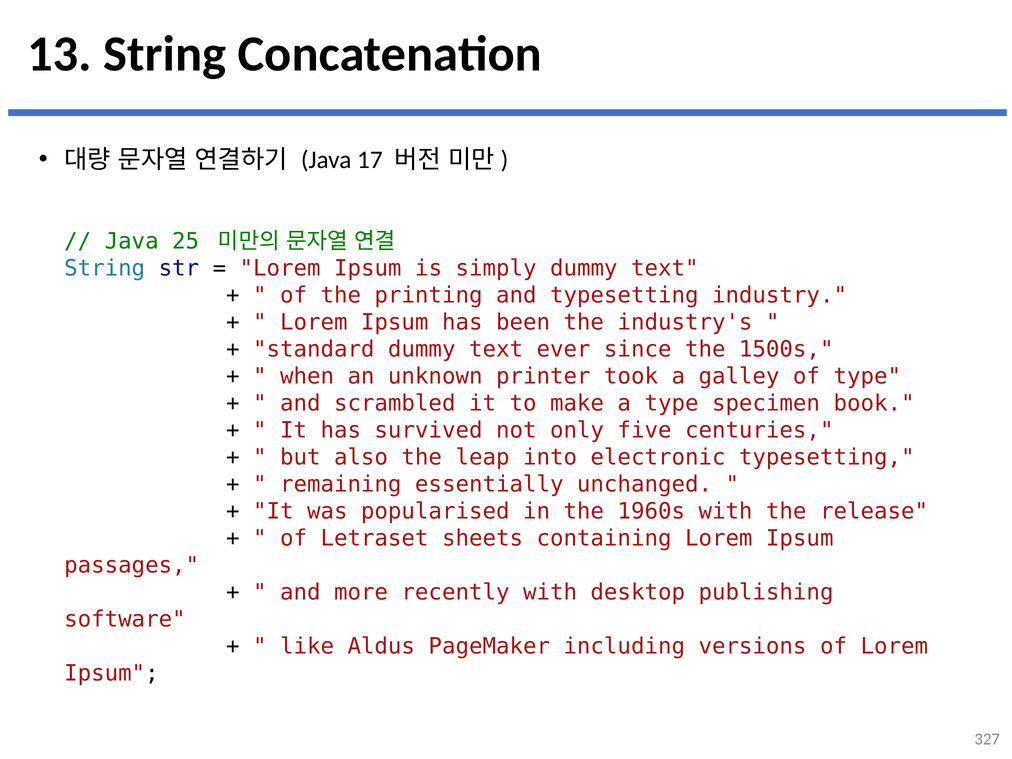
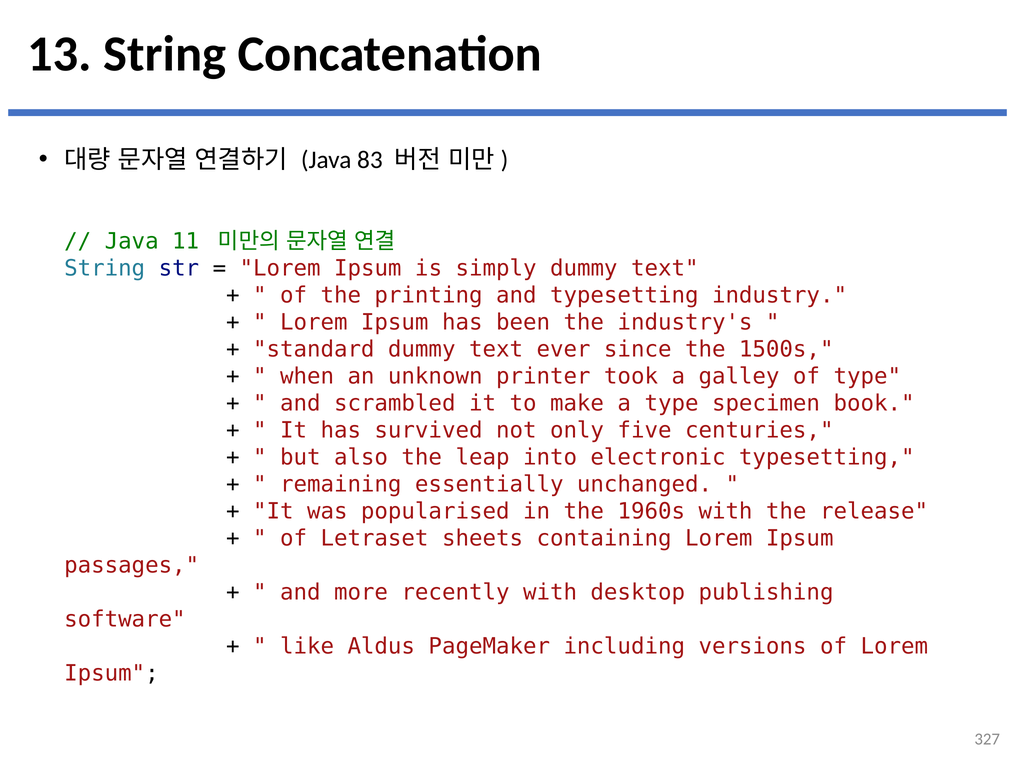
17: 17 -> 83 (370, 160)
25: 25 -> 11 (186, 242)
